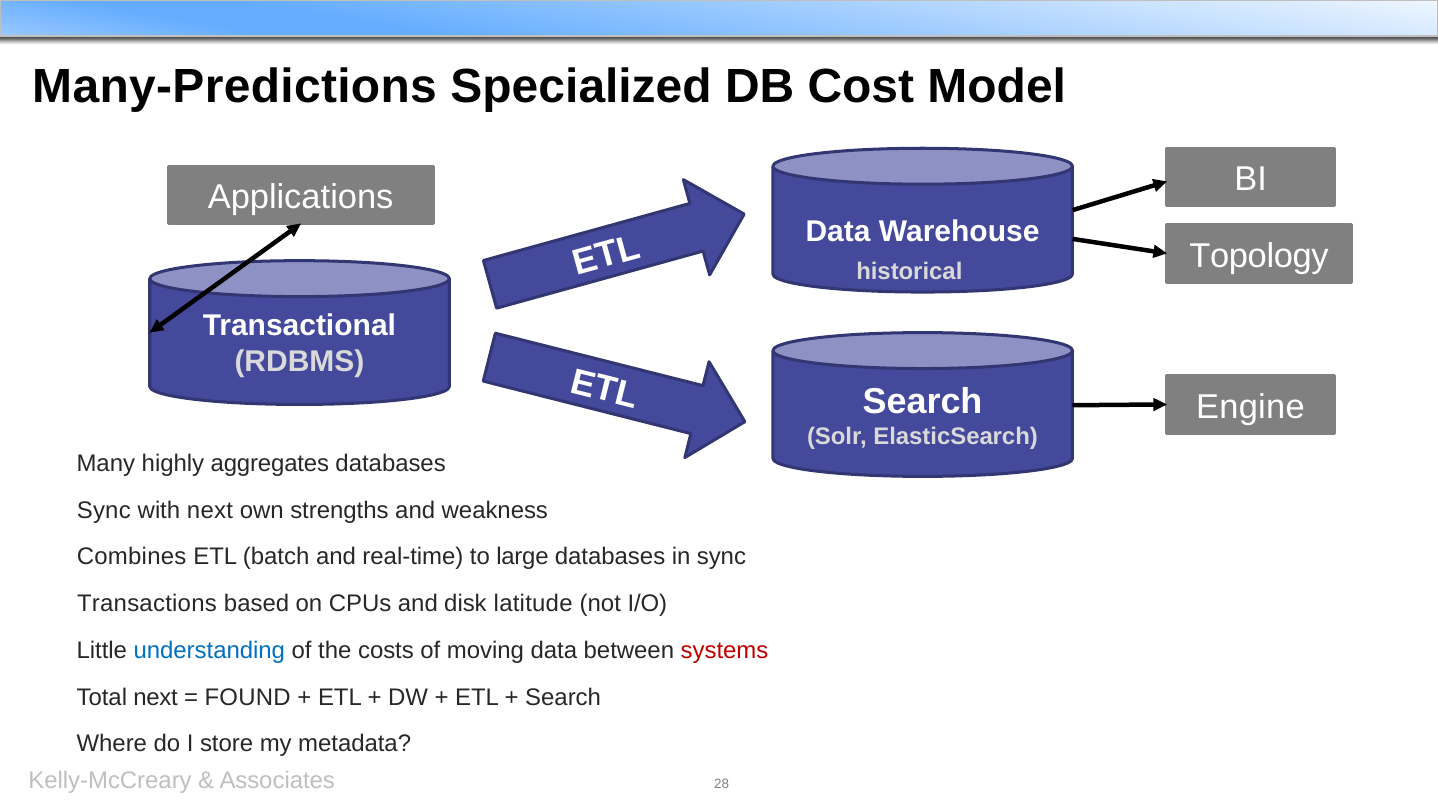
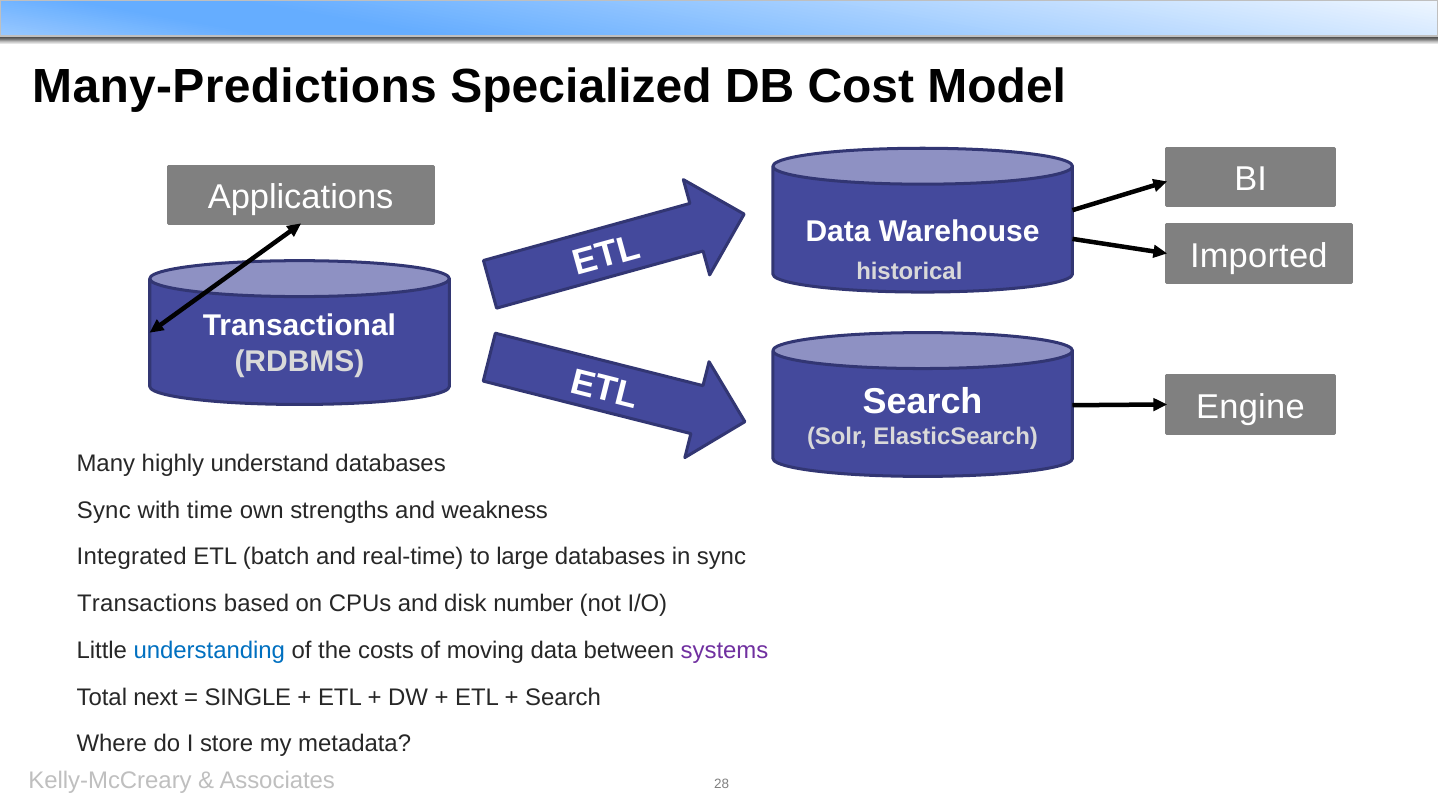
Topology: Topology -> Imported (1259, 256)
aggregates: aggregates -> understand (270, 463)
with next: next -> time (210, 510)
Combines: Combines -> Integrated (132, 557)
latitude: latitude -> number (533, 604)
systems colour: red -> purple (725, 650)
FOUND: FOUND -> SINGLE (248, 697)
